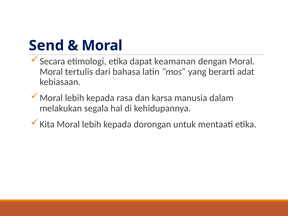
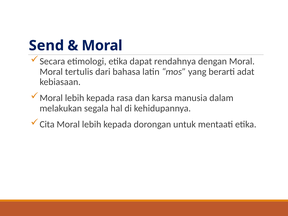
keamanan: keamanan -> rendahnya (175, 61)
Kita: Kita -> Cita (47, 124)
